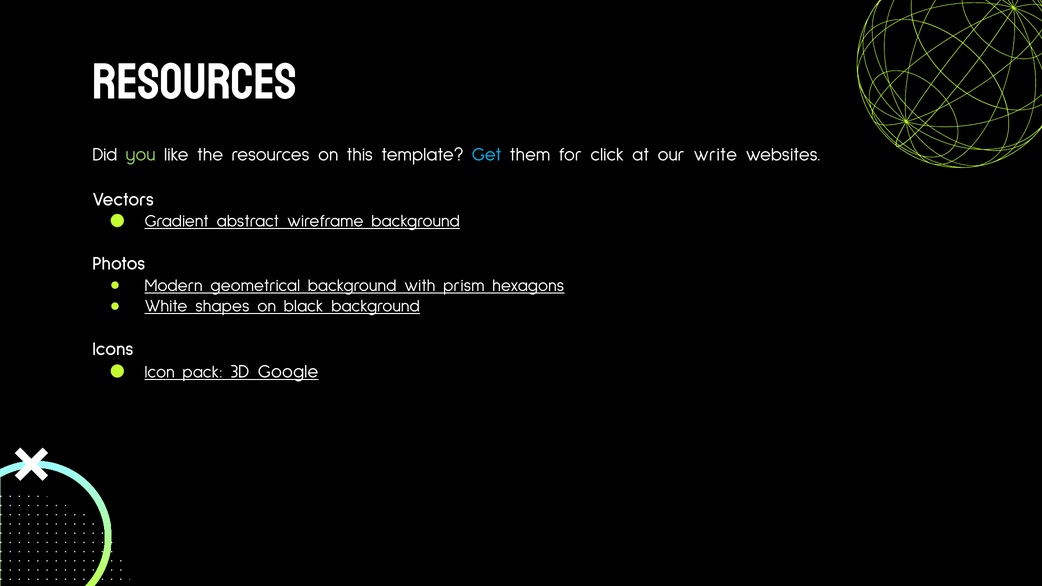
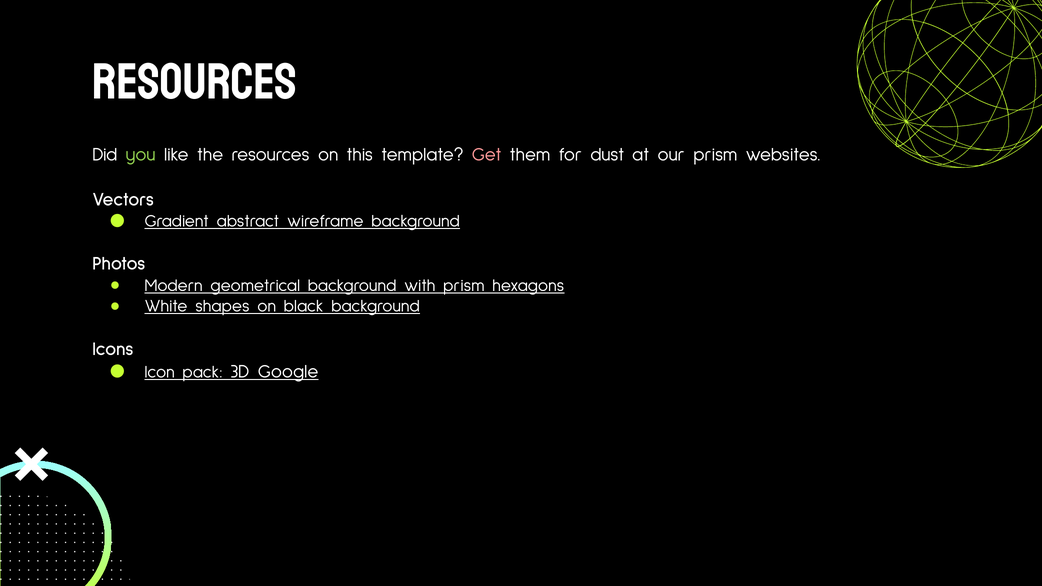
Get colour: light blue -> pink (487, 154)
click: click -> dust (607, 154)
our write: write -> prism (715, 154)
